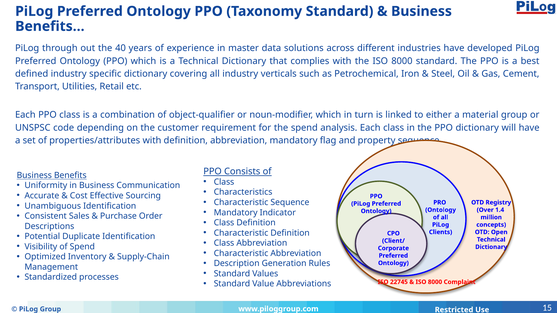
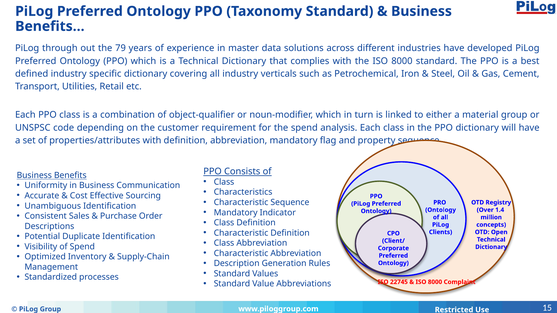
40: 40 -> 79 (121, 48)
